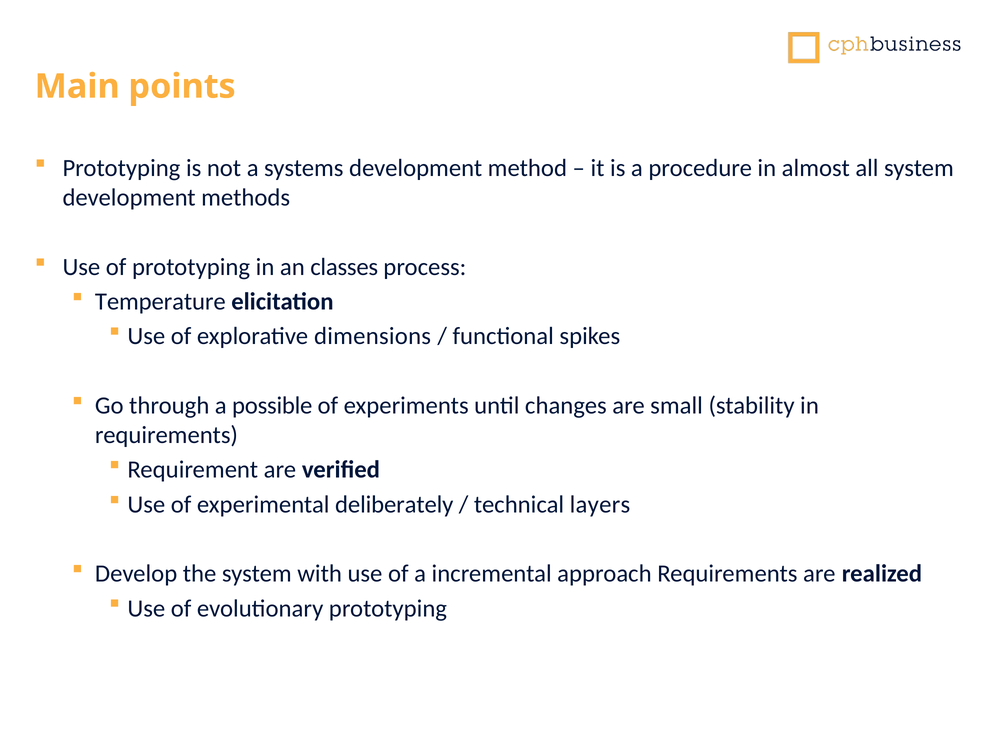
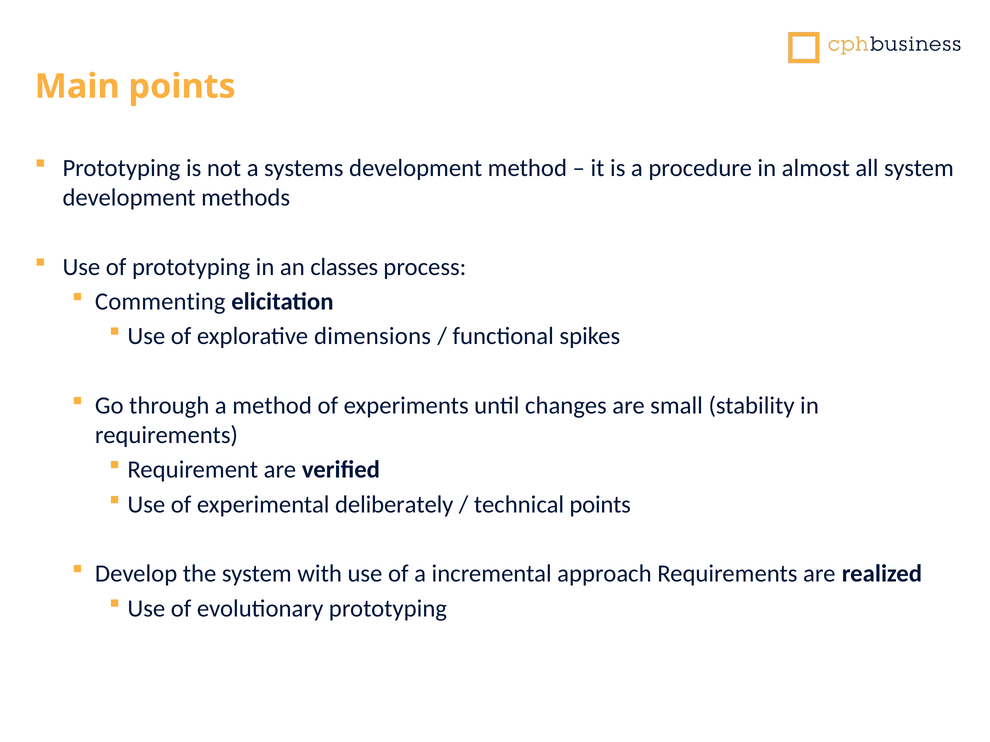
Temperature: Temperature -> Commenting (160, 302)
a possible: possible -> method (272, 406)
technical layers: layers -> points (600, 505)
